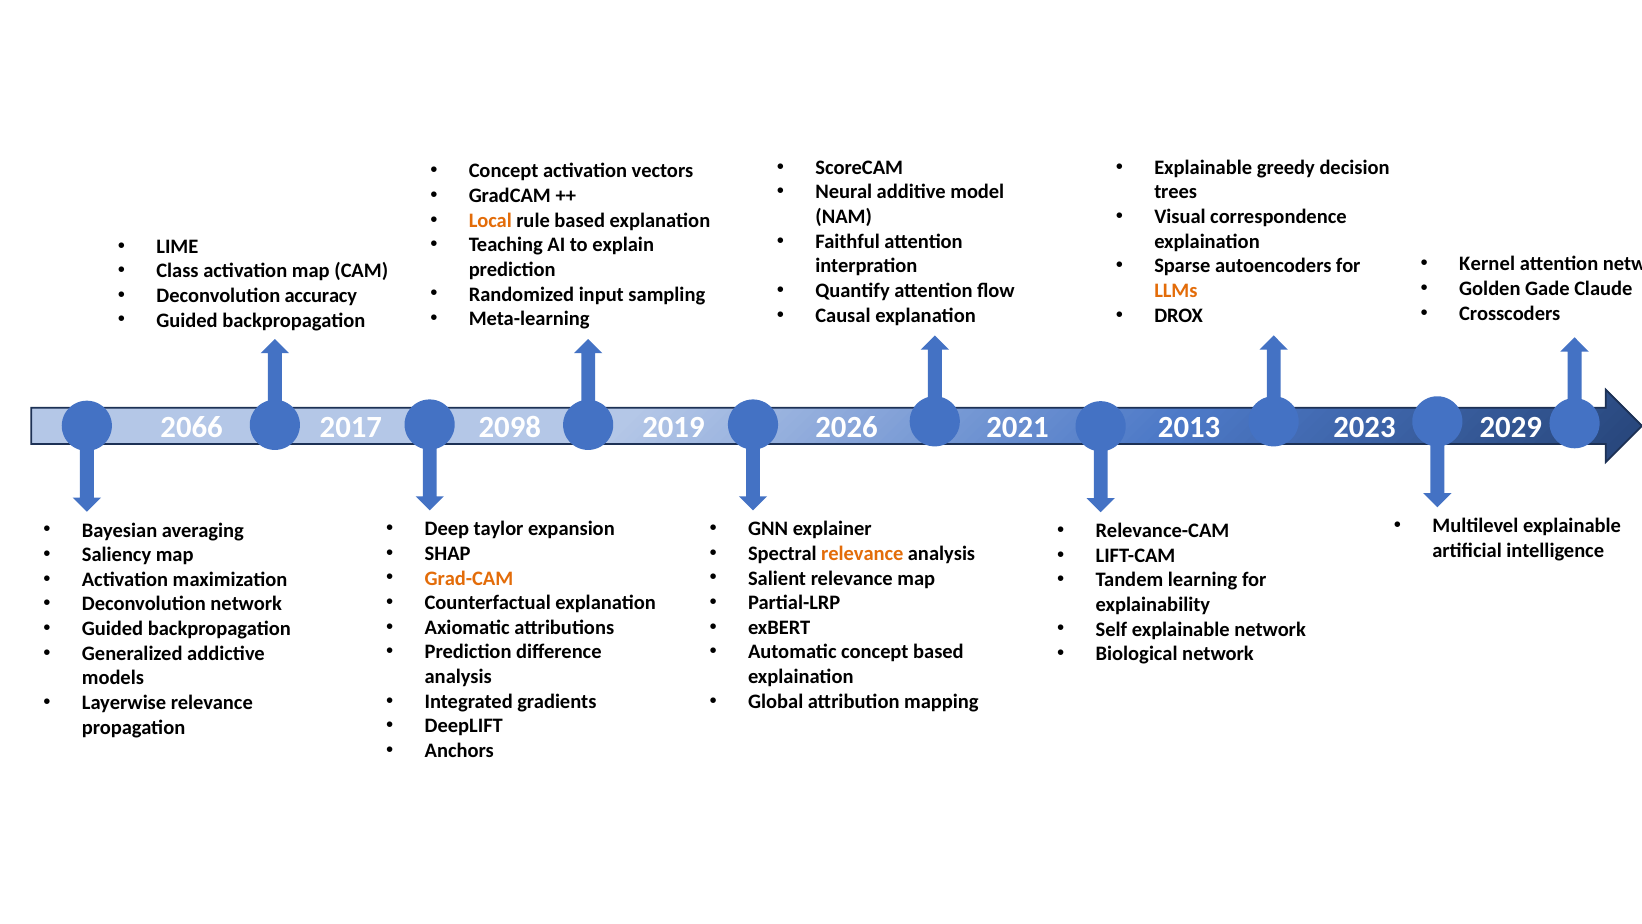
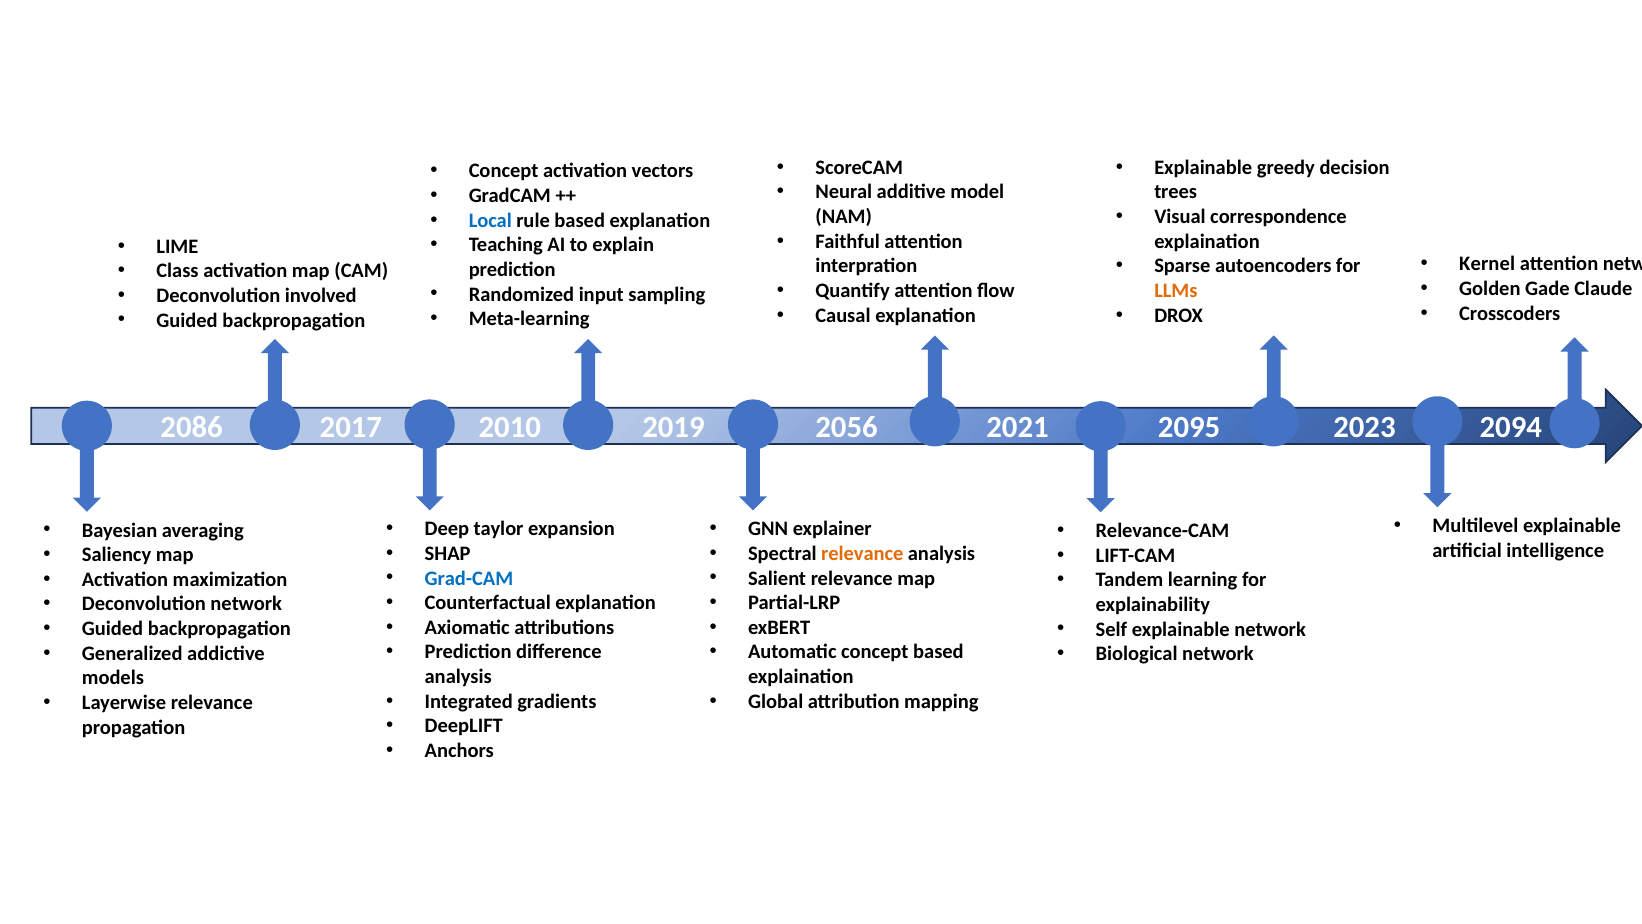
Local colour: orange -> blue (490, 220)
accuracy: accuracy -> involved (321, 296)
2066: 2066 -> 2086 (192, 427)
2098: 2098 -> 2010 (510, 427)
2026: 2026 -> 2056 (847, 427)
2013: 2013 -> 2095 (1189, 427)
2029: 2029 -> 2094 (1511, 427)
Grad-CAM colour: orange -> blue (469, 578)
